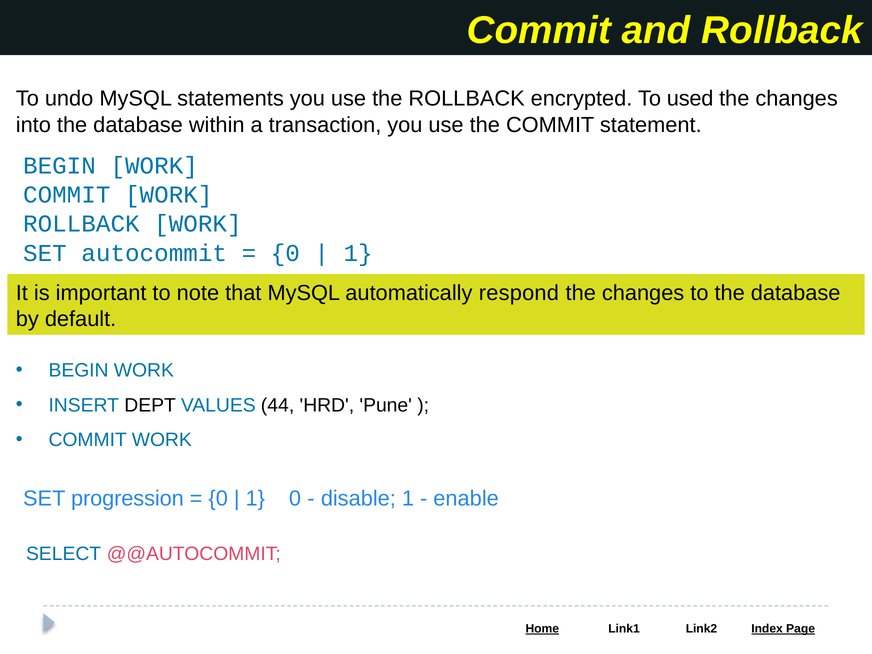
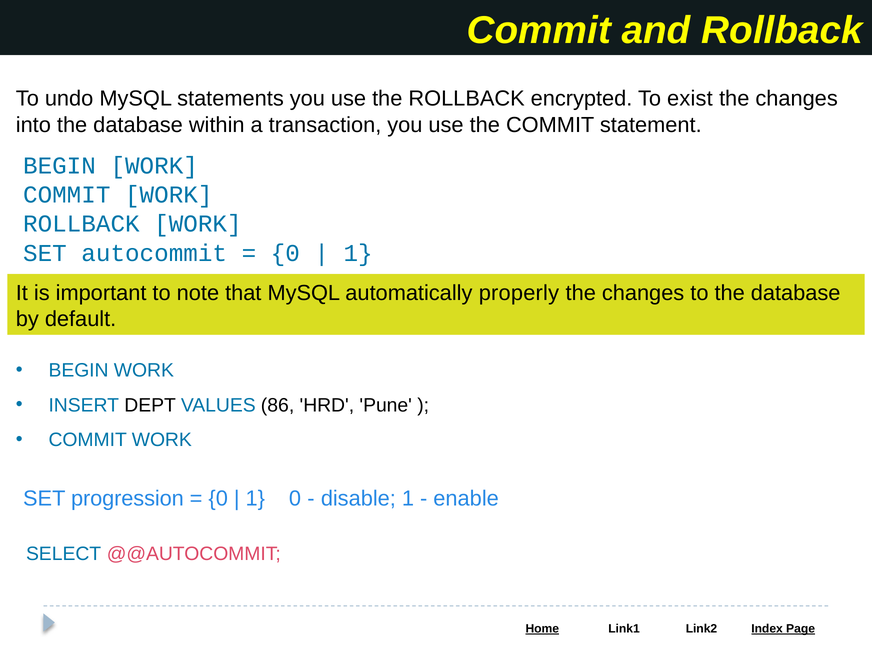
used: used -> exist (690, 99)
respond: respond -> properly (519, 293)
44: 44 -> 86 (278, 405)
